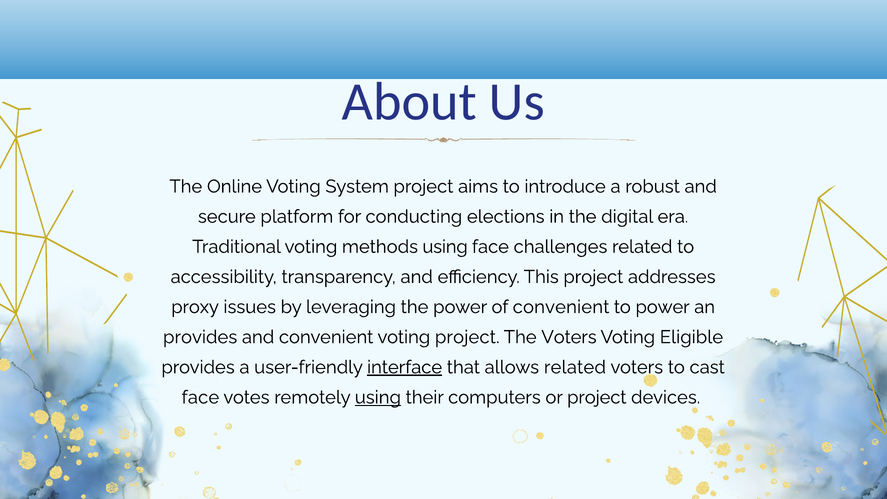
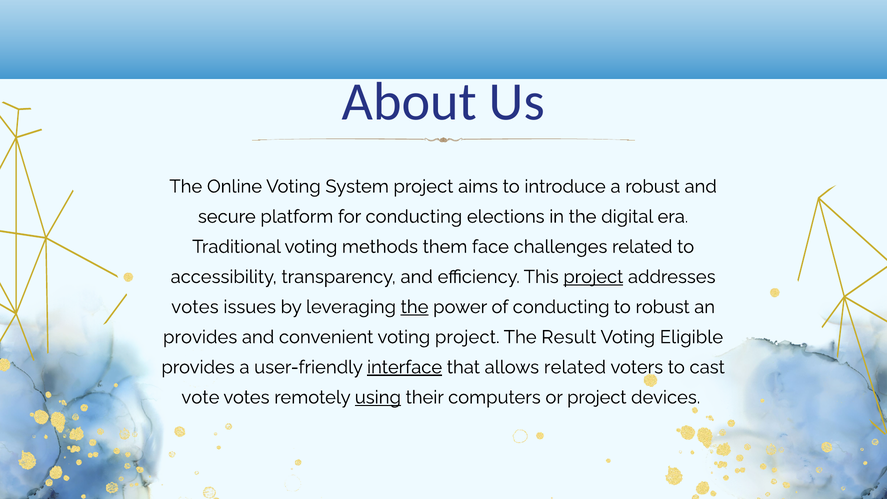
using: using -> them (445, 247)
project underline: none -> present (593, 277)
proxy: proxy -> votes (195, 307)
the underline: none -> present (415, 307)
of convenient: convenient -> conducting (561, 307)
to power: power -> robust (663, 307)
The Voters: Voters -> Result (569, 337)
face: face -> vote (200, 397)
